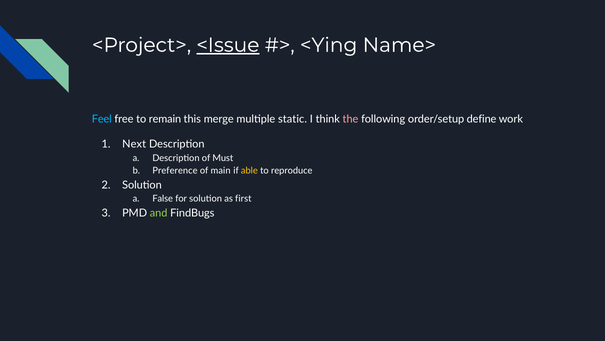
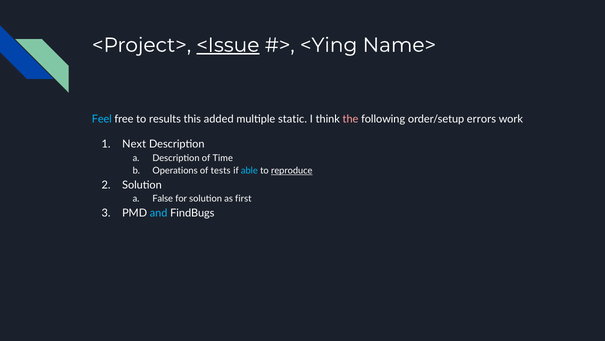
remain: remain -> results (165, 119)
merge: merge -> added (219, 119)
define: define -> errors (481, 119)
Must: Must -> Time (223, 158)
Preference: Preference -> Operations (175, 171)
main: main -> tests (221, 171)
able colour: yellow -> light blue (249, 171)
reproduce underline: none -> present (292, 171)
and colour: light green -> light blue (159, 213)
